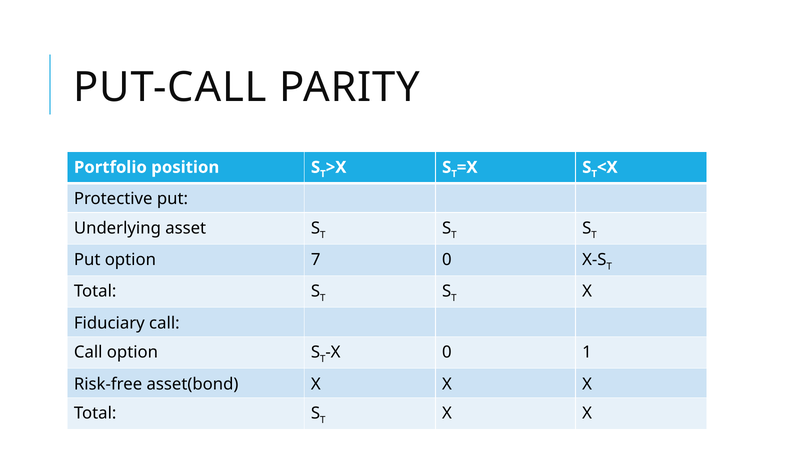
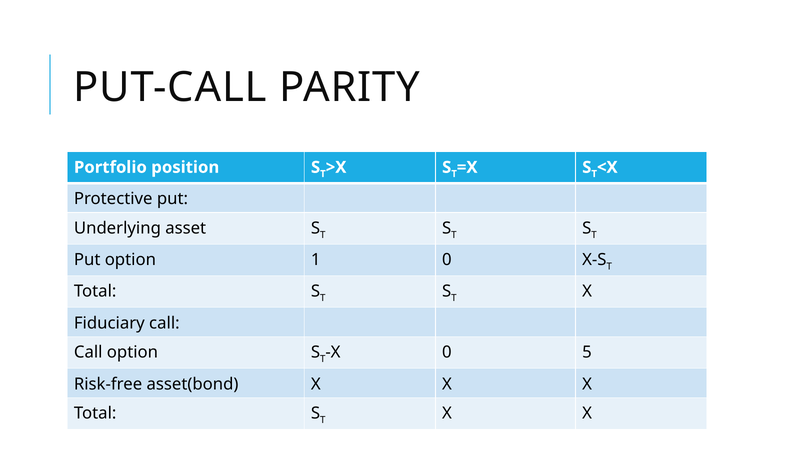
7: 7 -> 1 (316, 260)
1: 1 -> 5 (587, 353)
